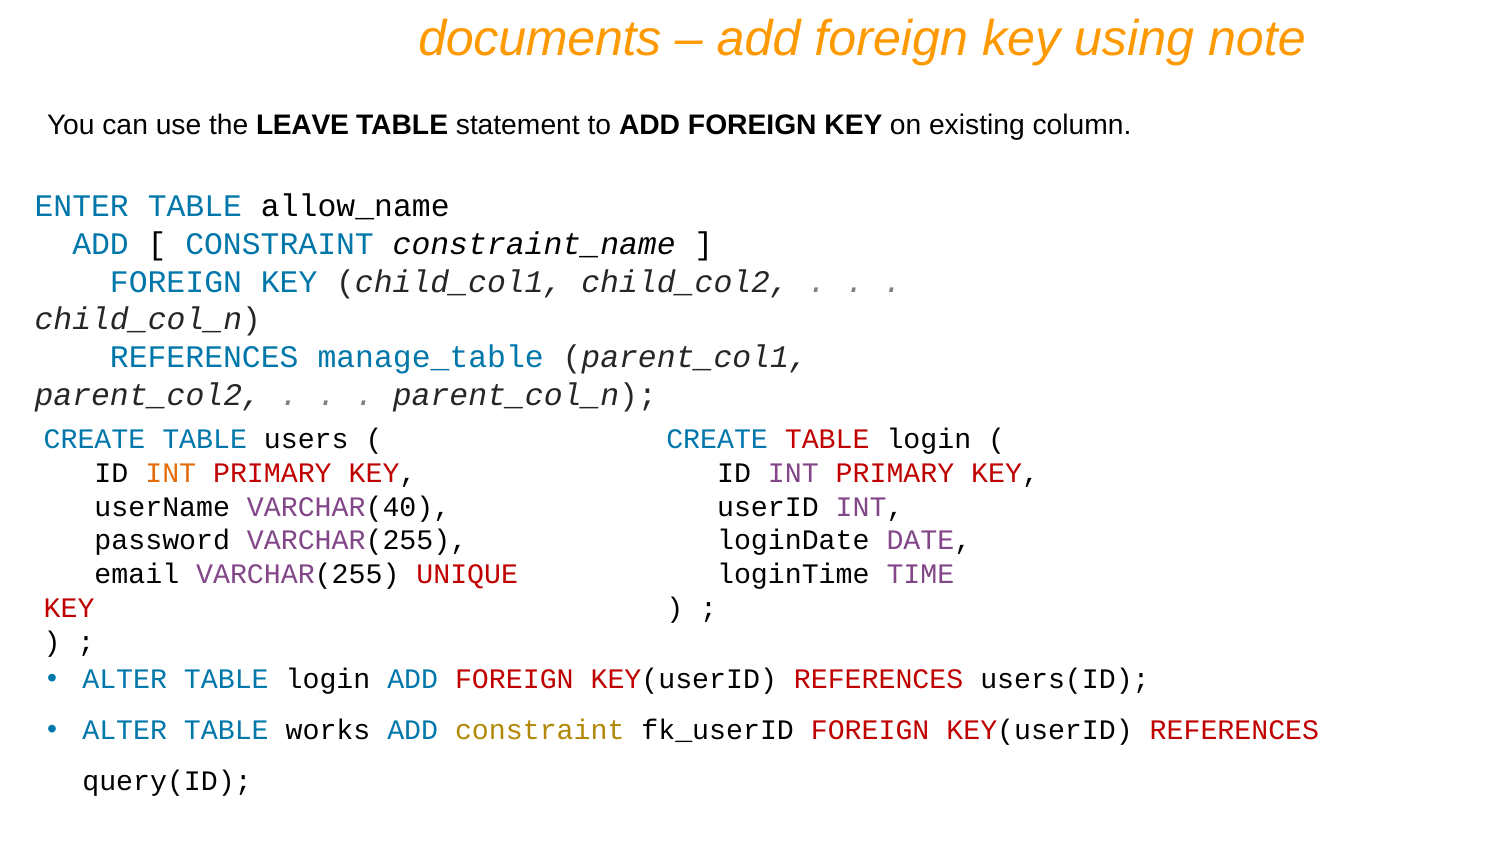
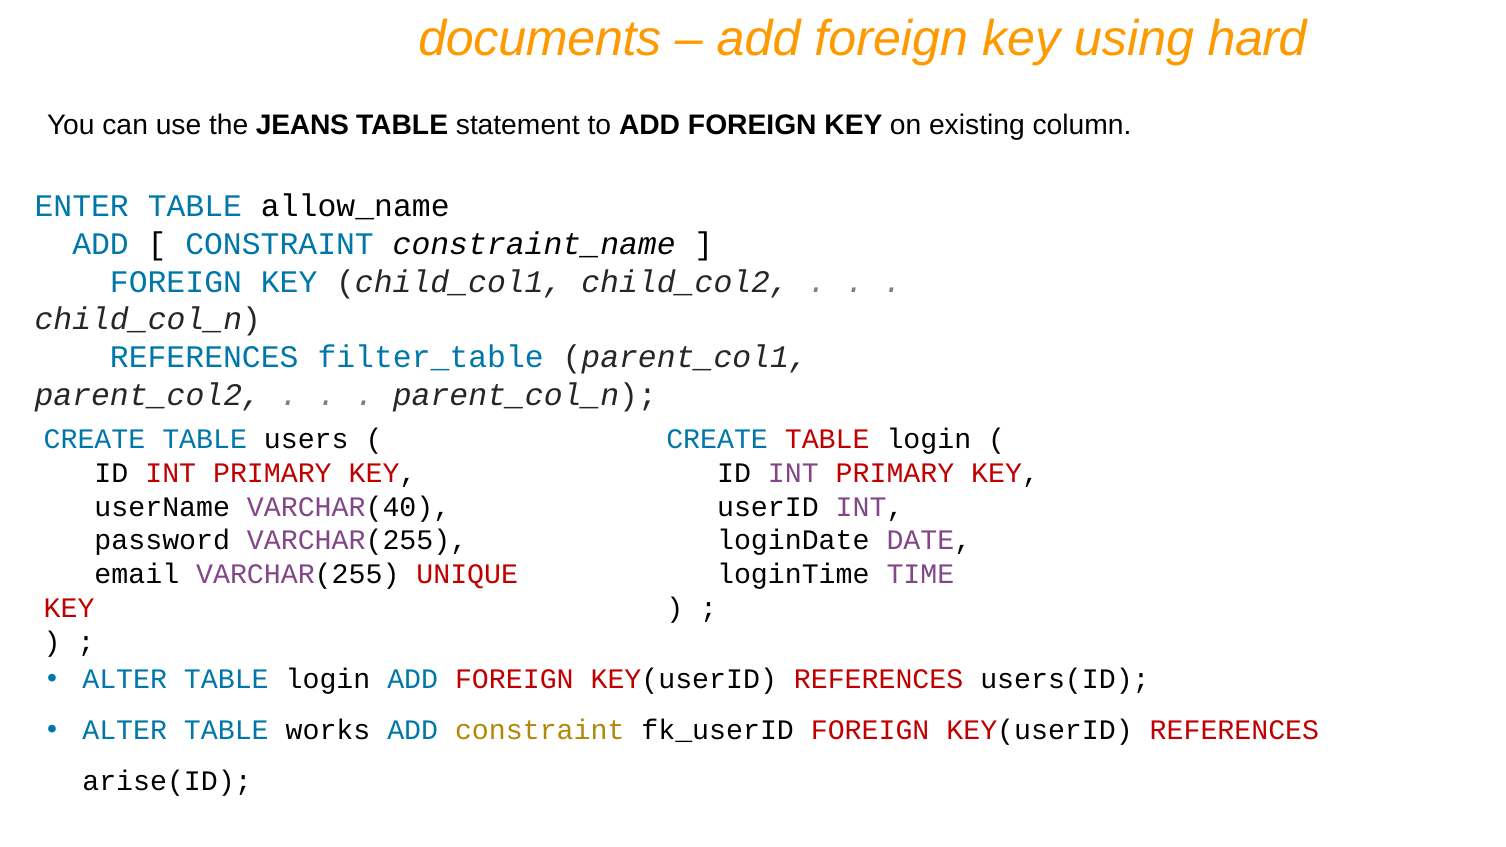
note: note -> hard (1257, 39)
LEAVE: LEAVE -> JEANS (302, 125)
manage_table: manage_table -> filter_table (431, 357)
INT colour: orange -> red (171, 473)
query(ID: query(ID -> arise(ID (167, 781)
